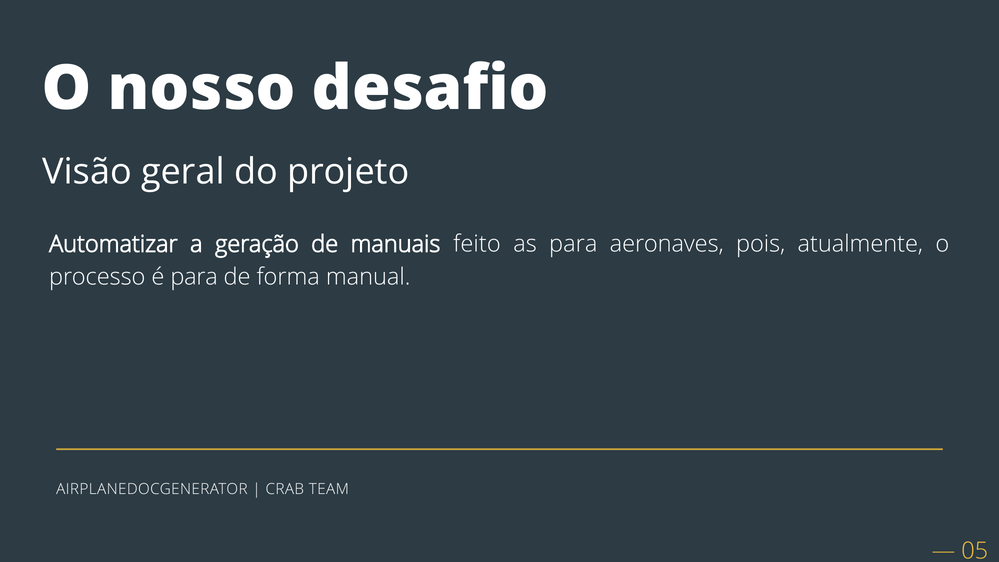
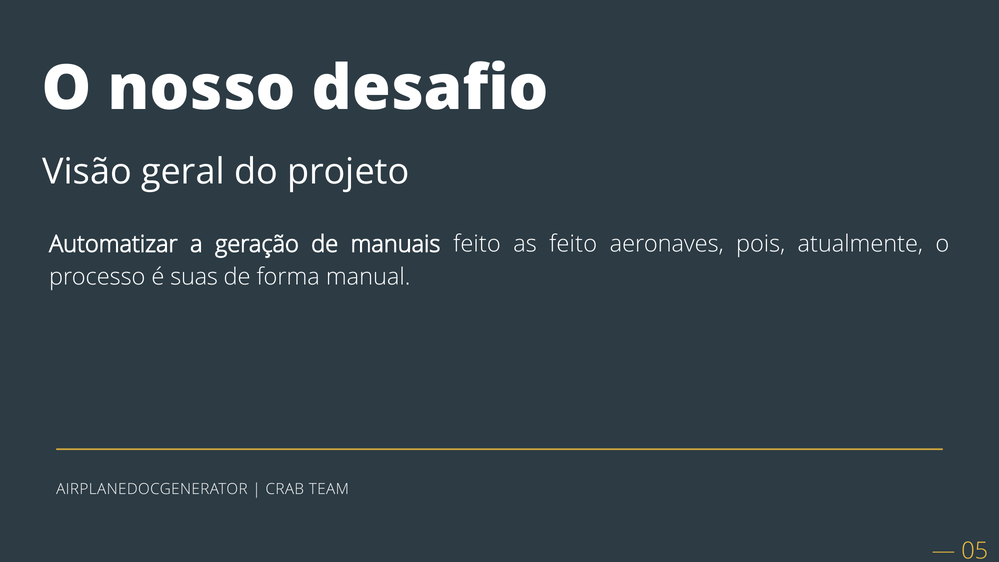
as para: para -> feito (573, 244)
é para: para -> suas (194, 277)
